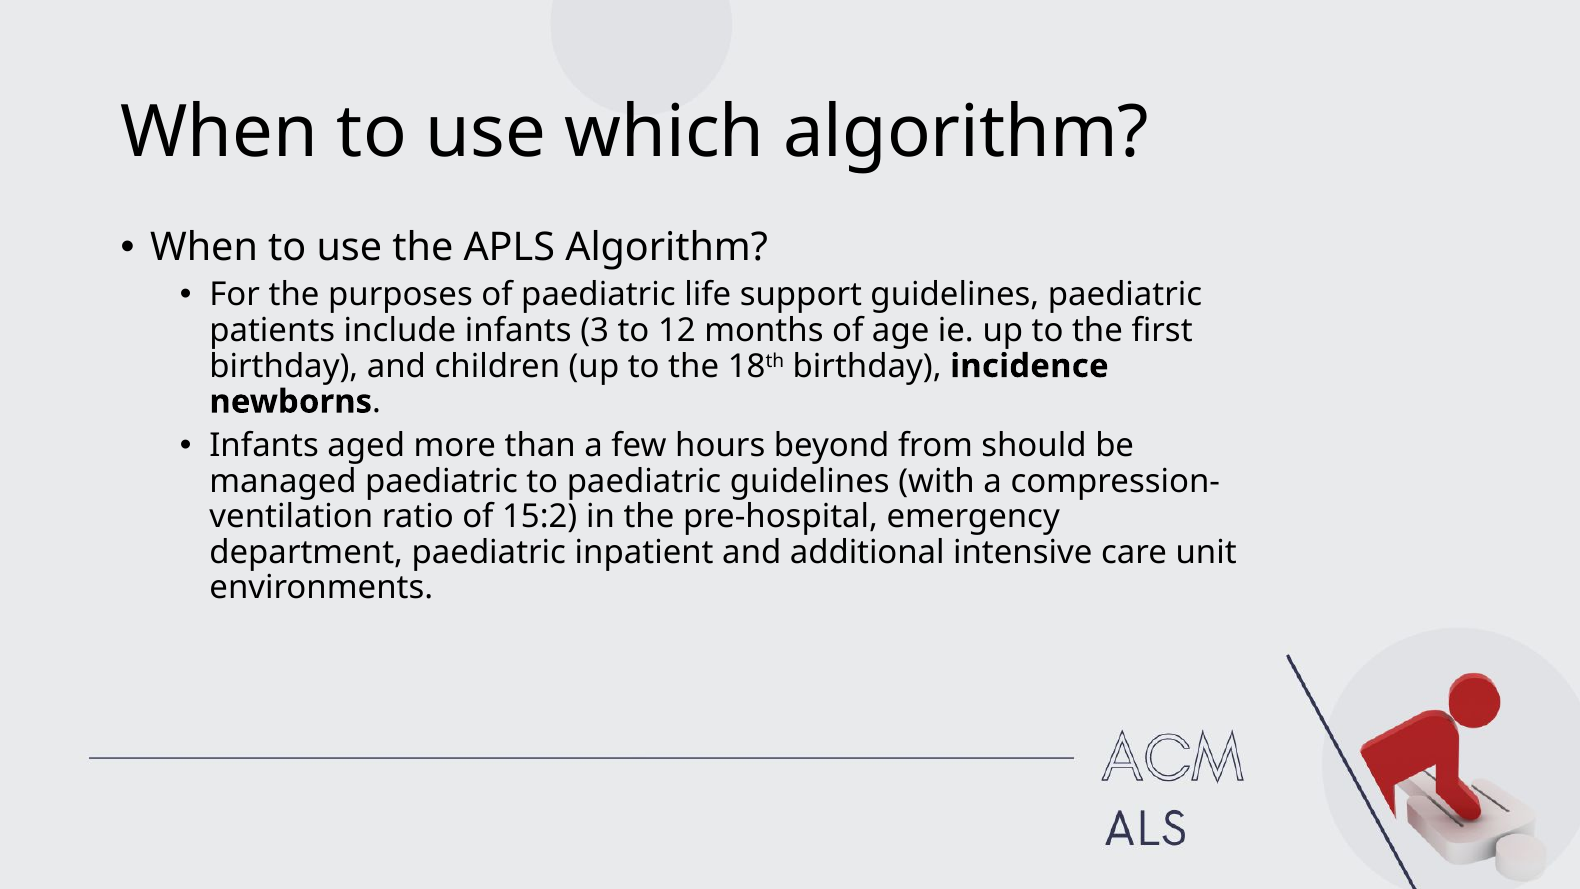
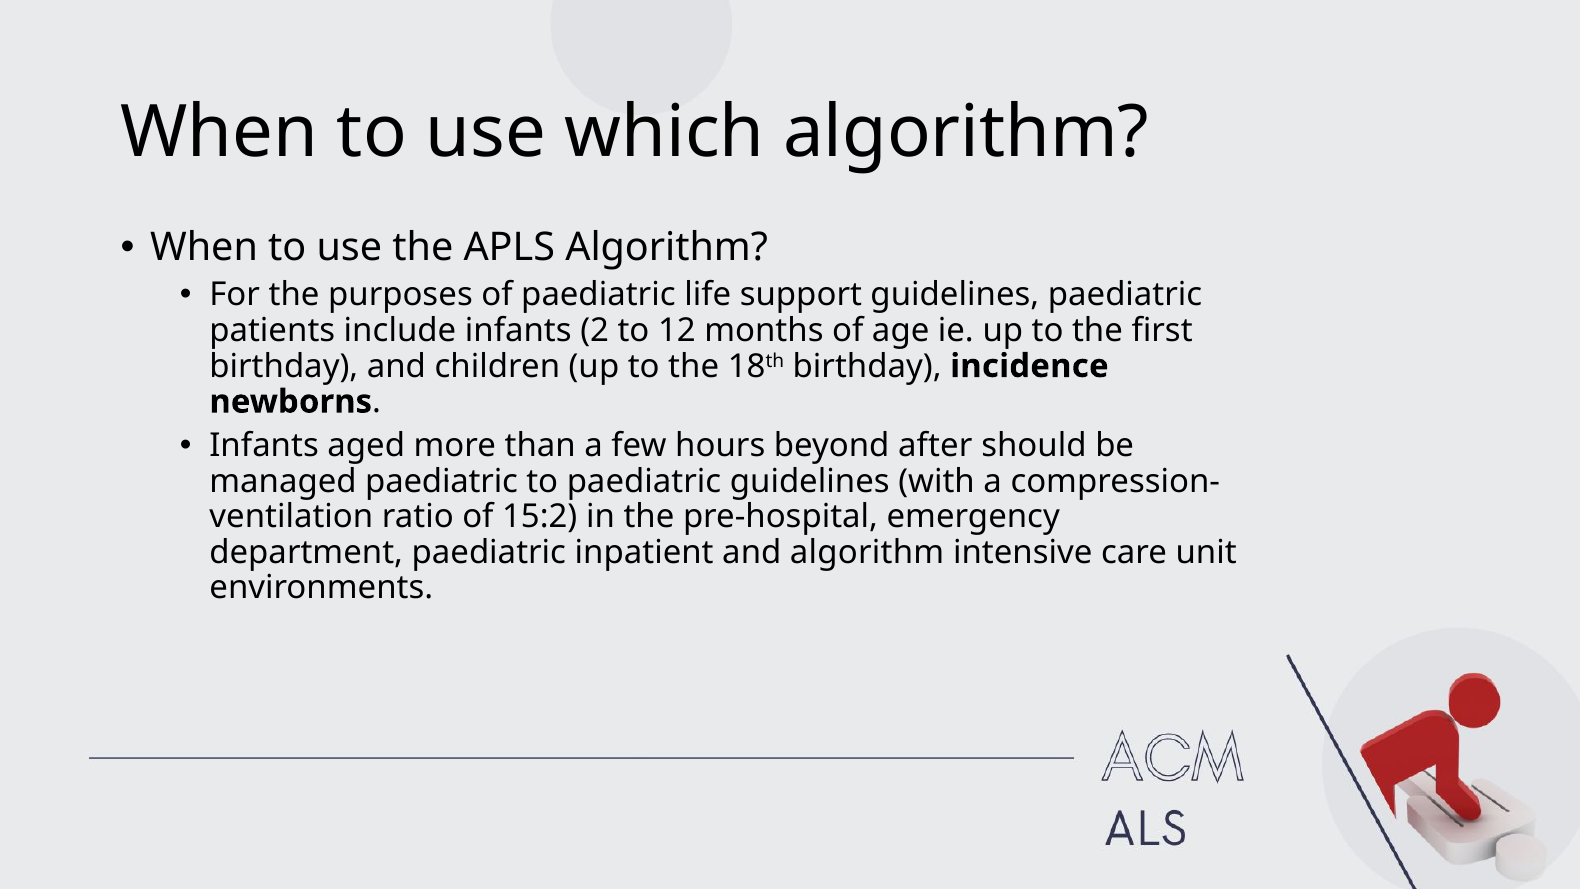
3: 3 -> 2 (595, 330)
from: from -> after (935, 445)
and additional: additional -> algorithm (867, 552)
